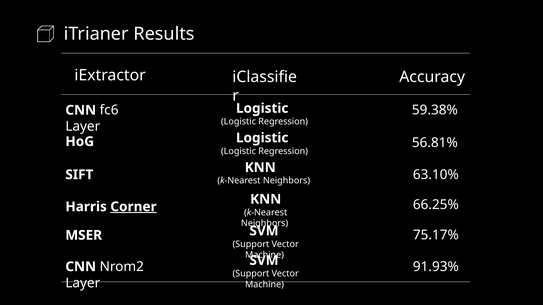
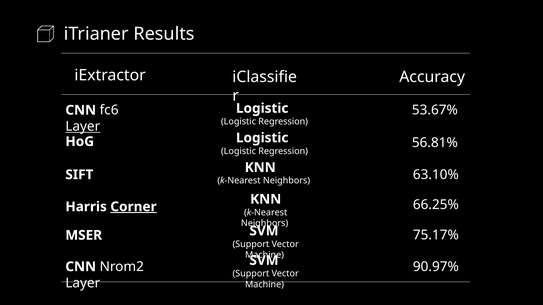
59.38%: 59.38% -> 53.67% (435, 110)
Layer underline: none -> present (83, 127)
91.93%: 91.93% -> 90.97% (436, 267)
